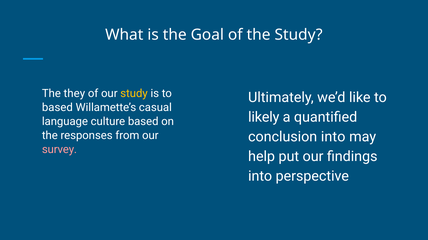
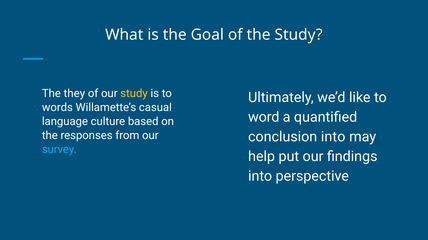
based: based -> words (57, 108)
likely: likely -> word (264, 118)
survey colour: pink -> light blue (59, 150)
